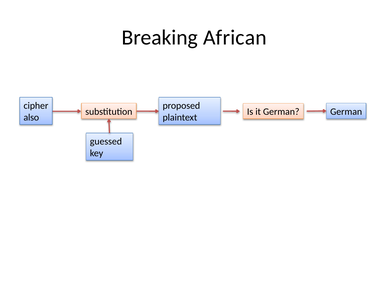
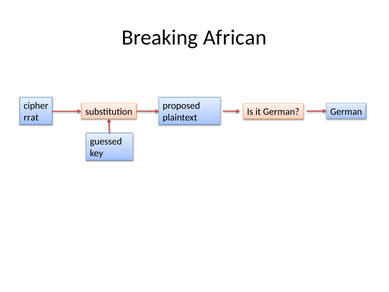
also: also -> rrat (31, 117)
